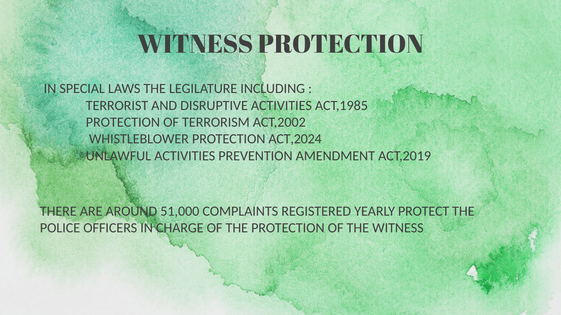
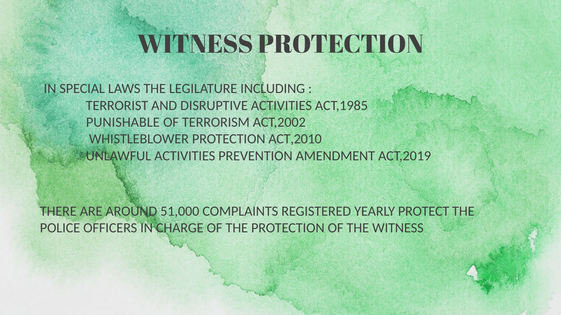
PROTECTION: PROTECTION -> PUNISHABLE (123, 122)
ACT,2024: ACT,2024 -> ACT,2010 (295, 139)
